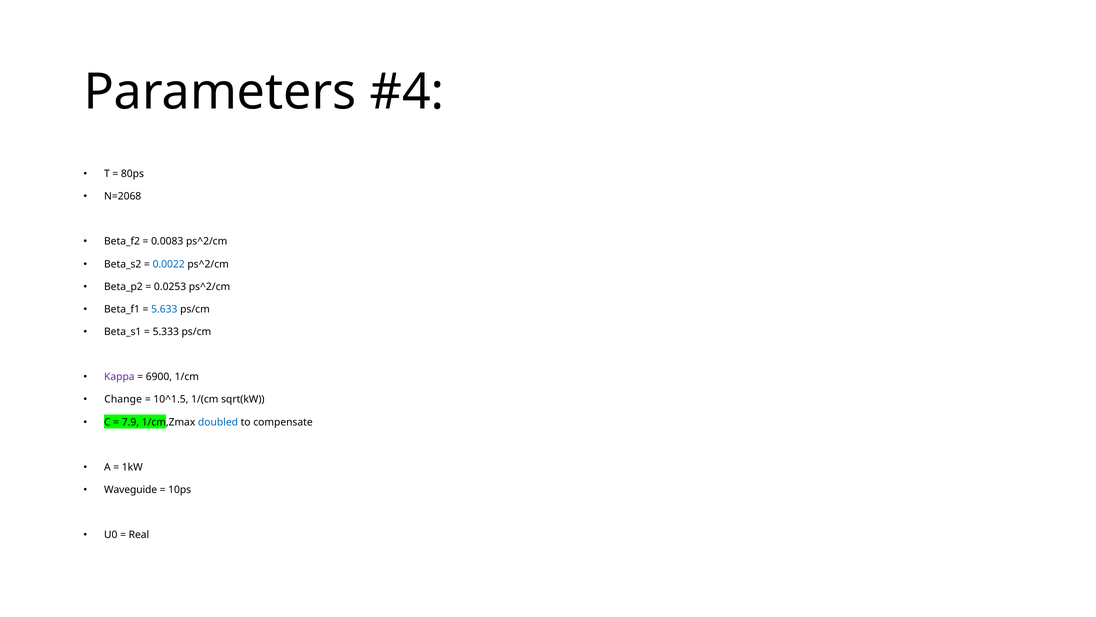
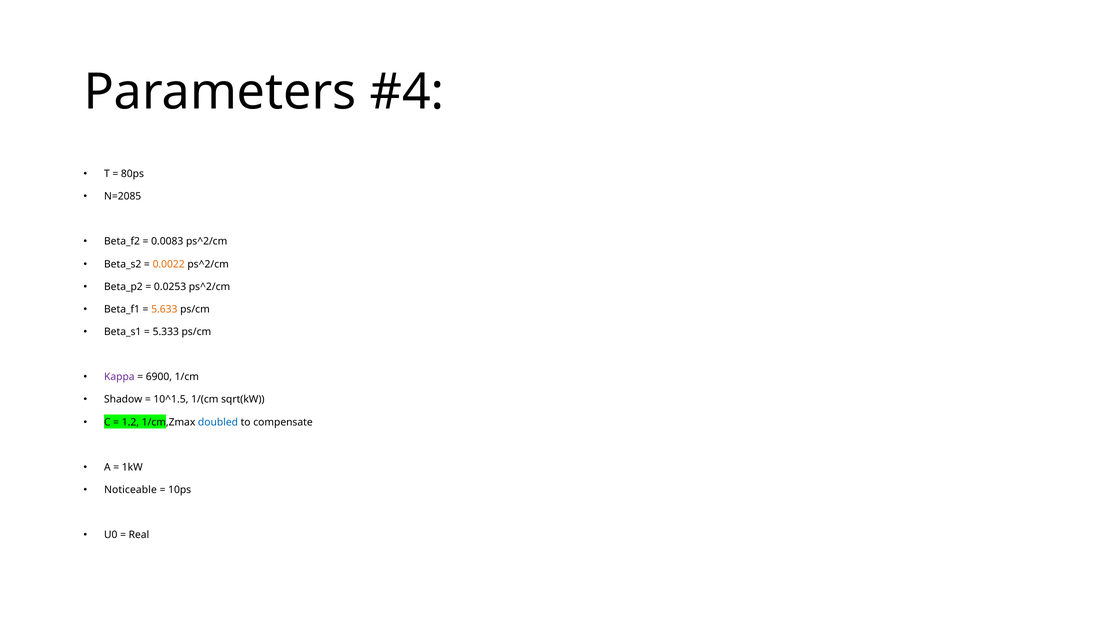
N=2068: N=2068 -> N=2085 (123, 196)
0.0022 colour: blue -> orange (169, 264)
5.633 colour: blue -> orange (164, 309)
Change: Change -> Shadow (123, 399)
7.9: 7.9 -> 1.2 (130, 422)
Waveguide: Waveguide -> Noticeable (130, 489)
